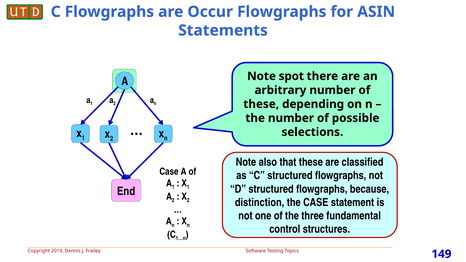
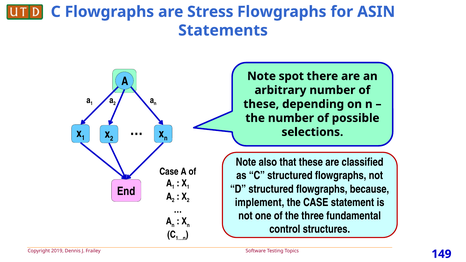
Occur: Occur -> Stress (210, 12)
distinction: distinction -> implement (260, 202)
